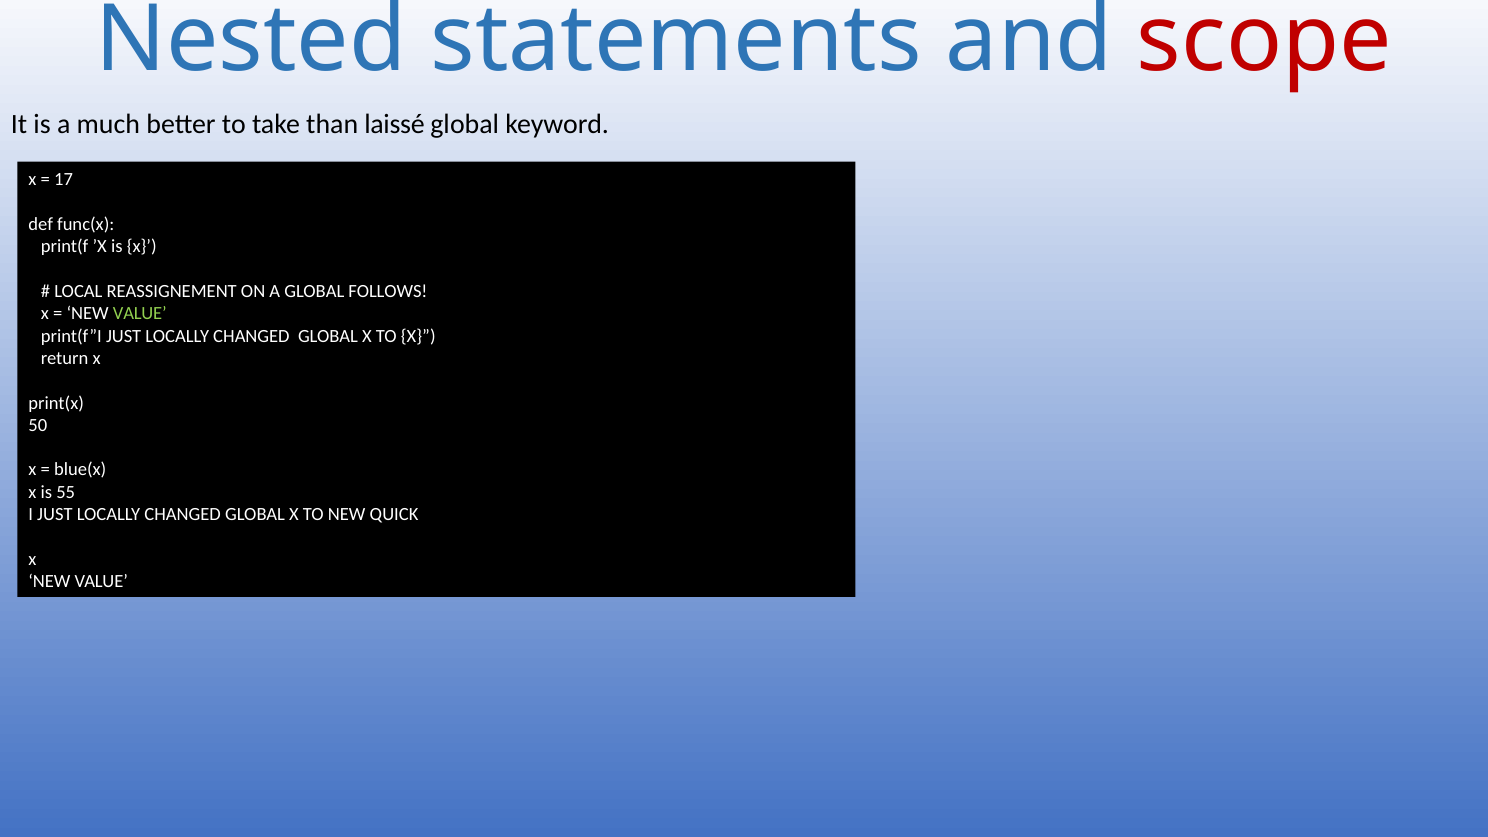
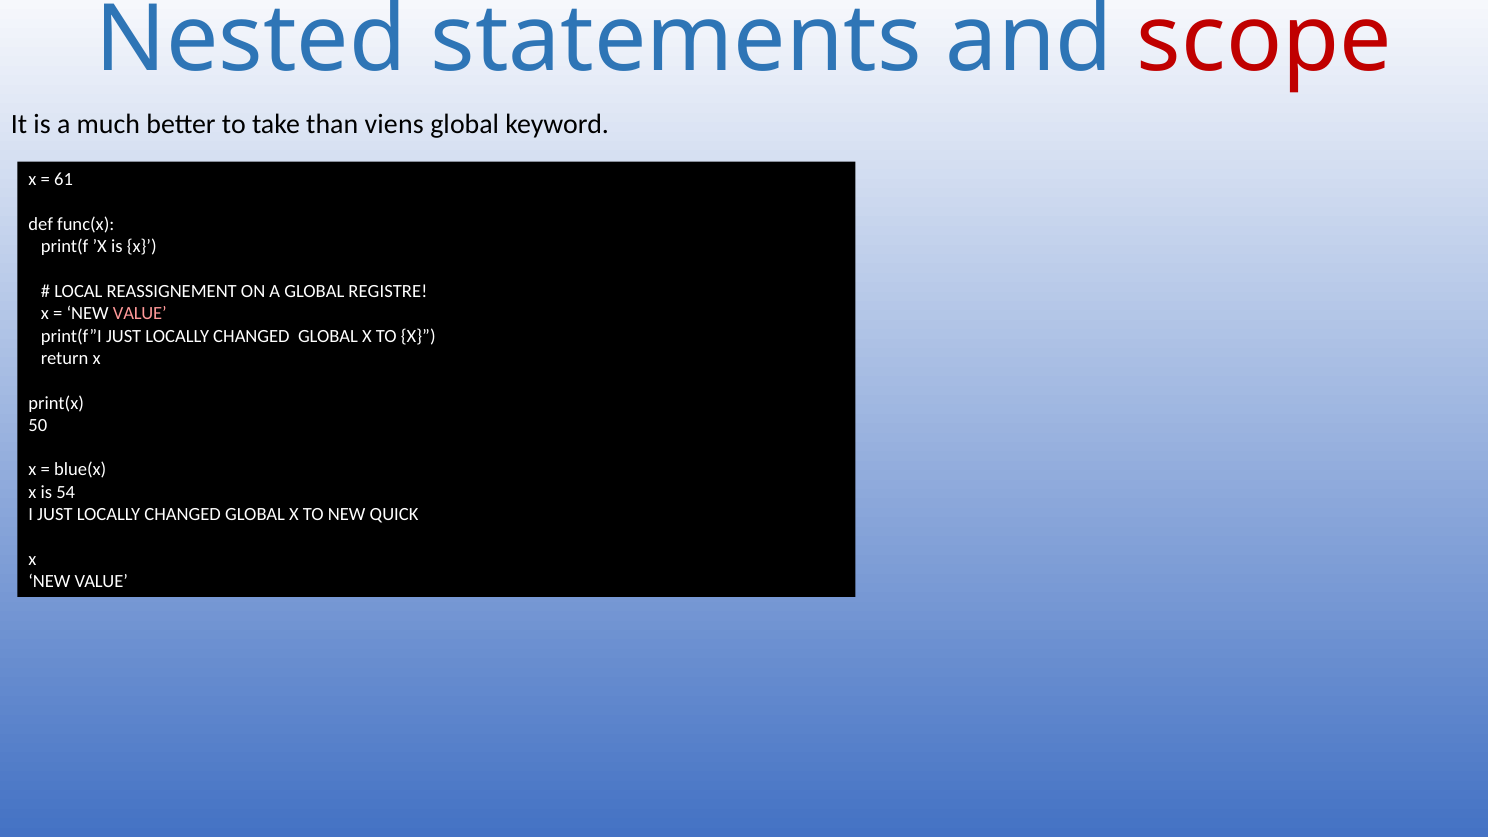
laissé: laissé -> viens (394, 124)
17: 17 -> 61 (64, 180)
FOLLOWS: FOLLOWS -> REGISTRE (388, 291)
VALUE colour: light green -> pink (140, 314)
55: 55 -> 54 (66, 492)
